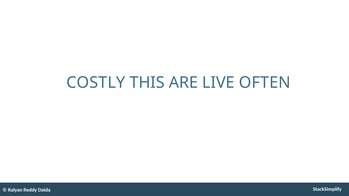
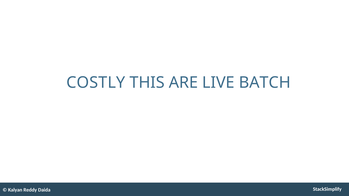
OFTEN: OFTEN -> BATCH (265, 83)
